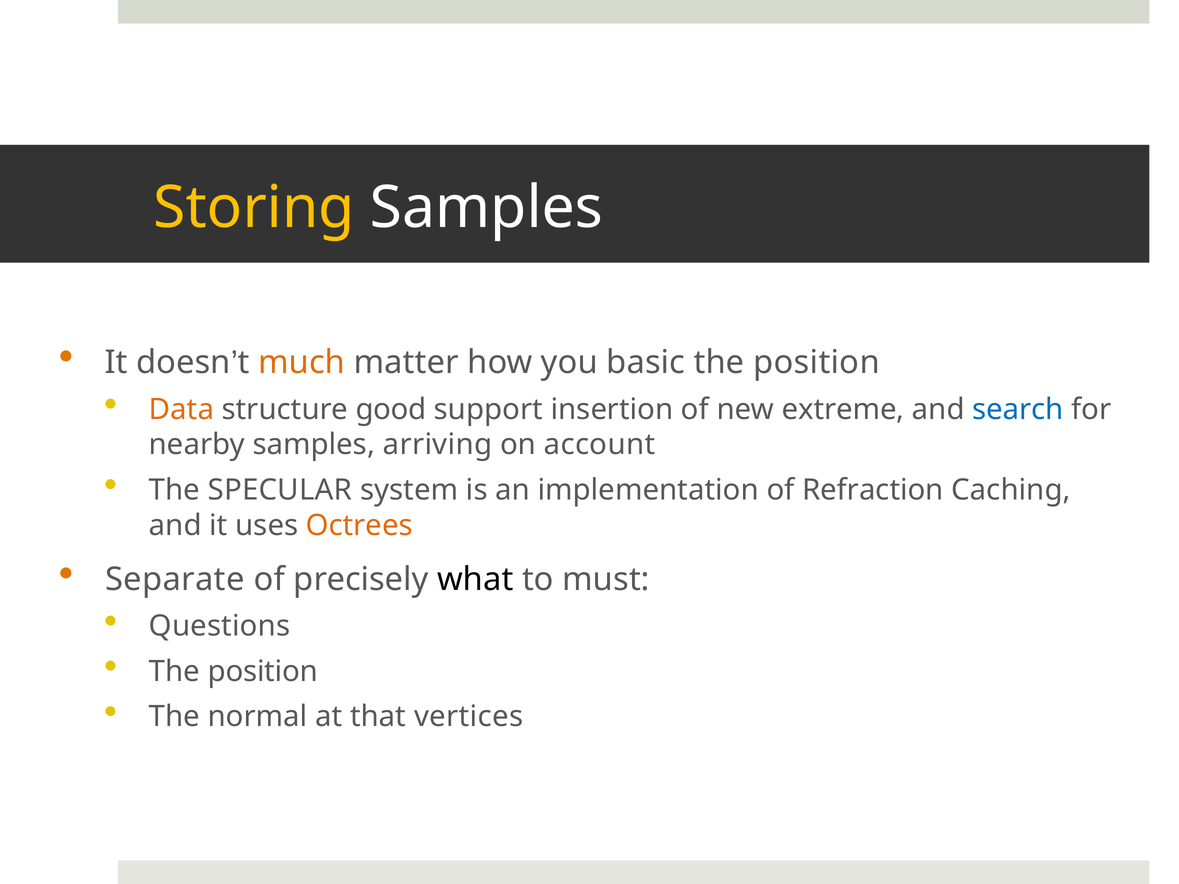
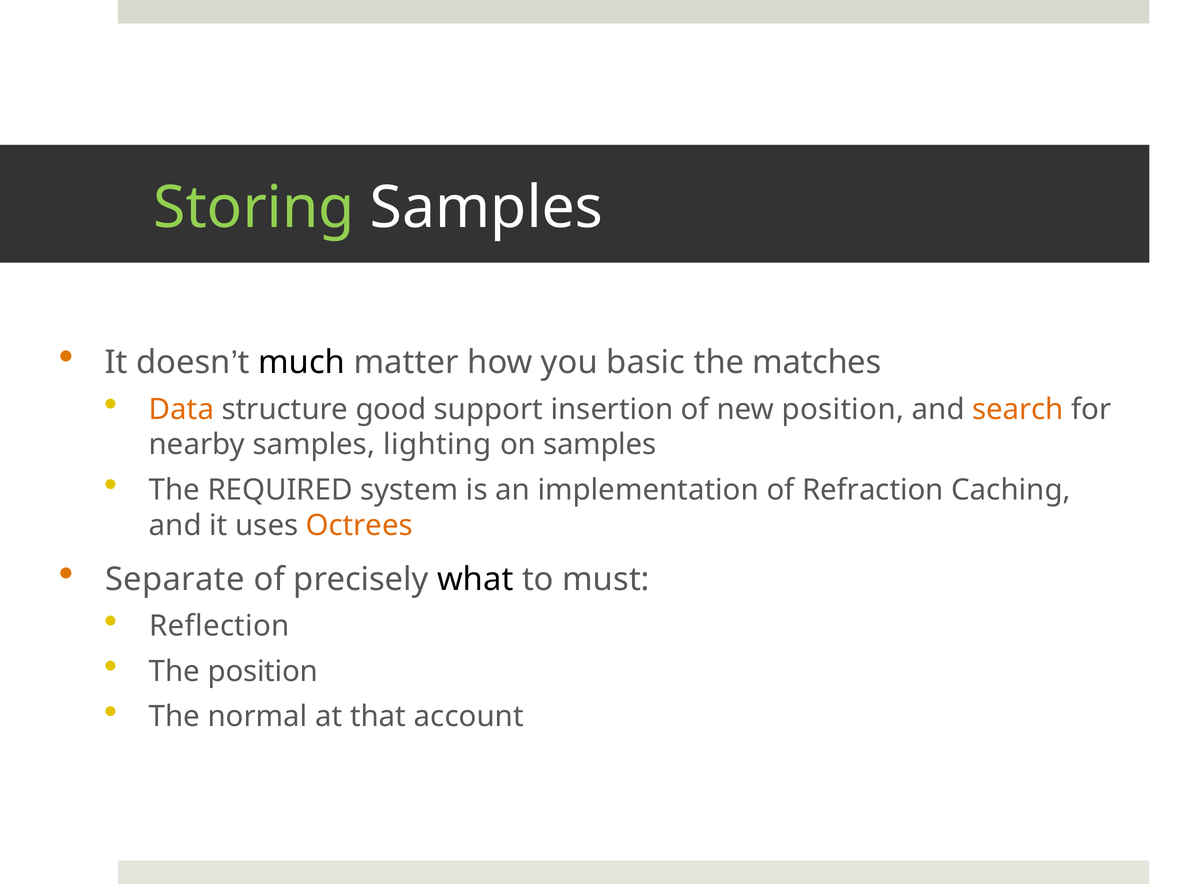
Storing colour: yellow -> light green (254, 208)
much colour: orange -> black (302, 363)
position: position -> matches (817, 363)
new extreme: extreme -> position (843, 410)
search colour: blue -> orange (1018, 410)
arriving: arriving -> lighting (437, 445)
on account: account -> samples (600, 445)
SPECULAR: SPECULAR -> REQUIRED (280, 490)
Questions: Questions -> Reflection (219, 626)
vertices: vertices -> account (469, 717)
